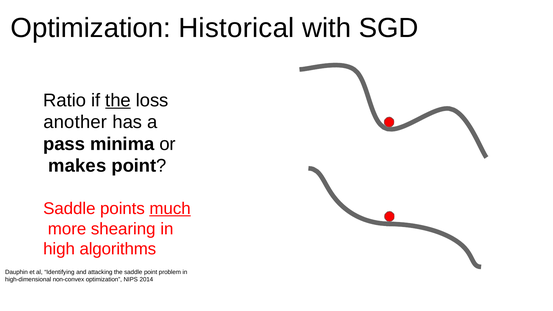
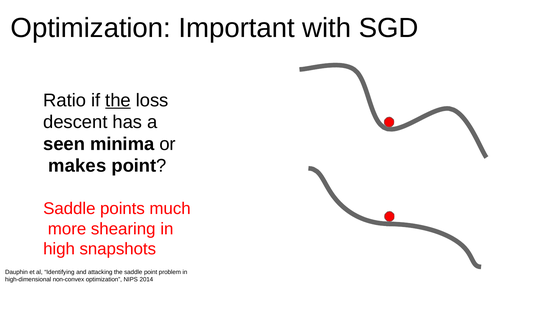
Historical: Historical -> Important (237, 28)
another: another -> descent (75, 122)
pass: pass -> seen (64, 144)
much underline: present -> none (170, 209)
algorithms: algorithms -> snapshots (118, 249)
